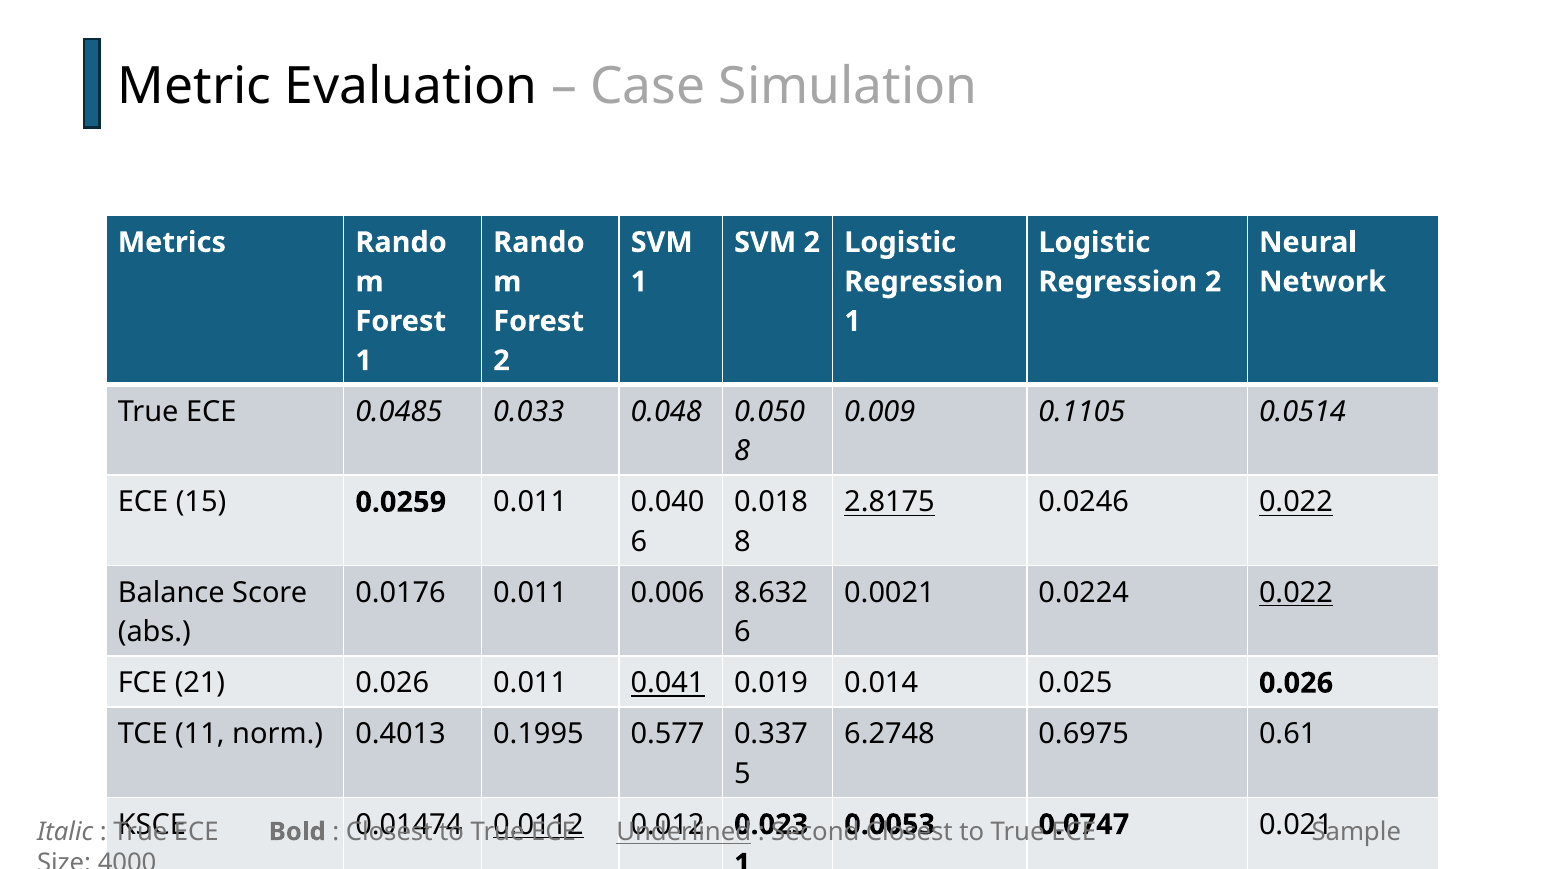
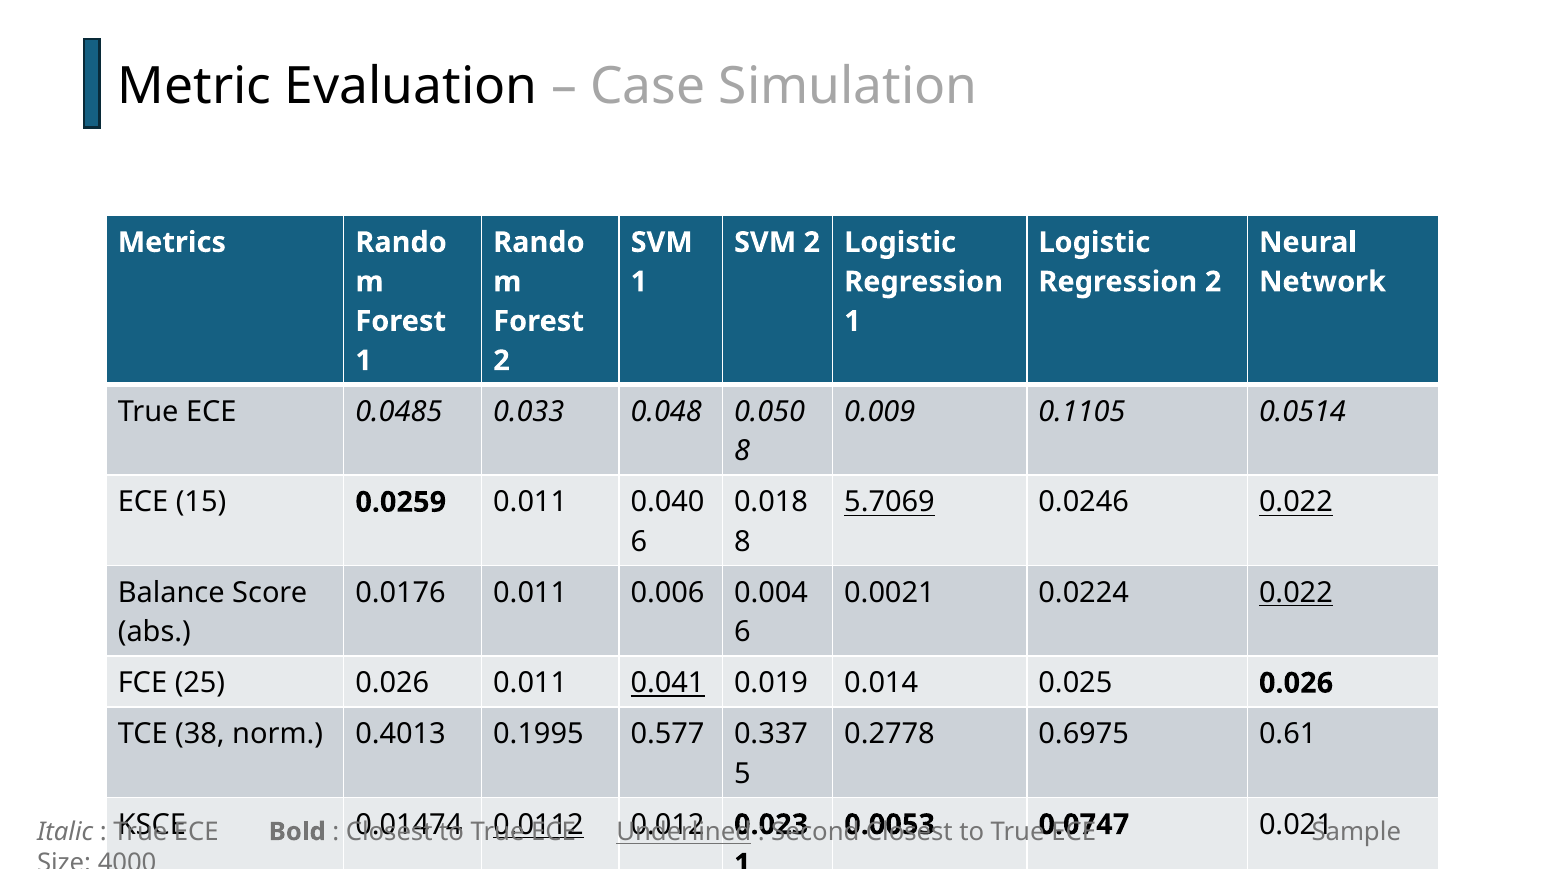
2.8175: 2.8175 -> 5.7069 (889, 502)
8.632: 8.632 -> 0.004 (771, 593)
21: 21 -> 25 (200, 683)
11: 11 -> 38 (200, 734)
6.2748: 6.2748 -> 0.2778 (889, 734)
